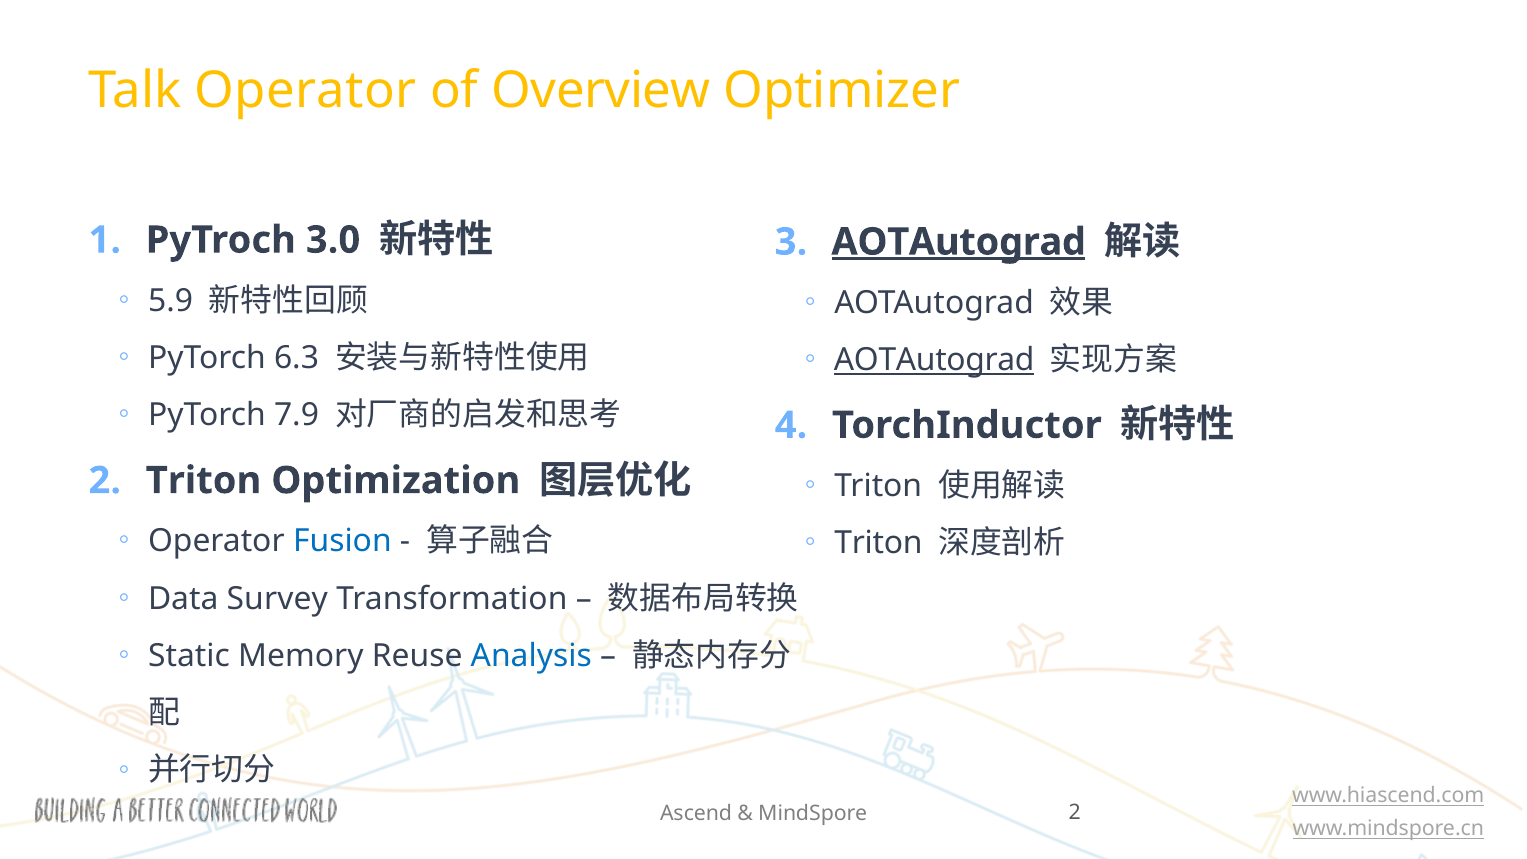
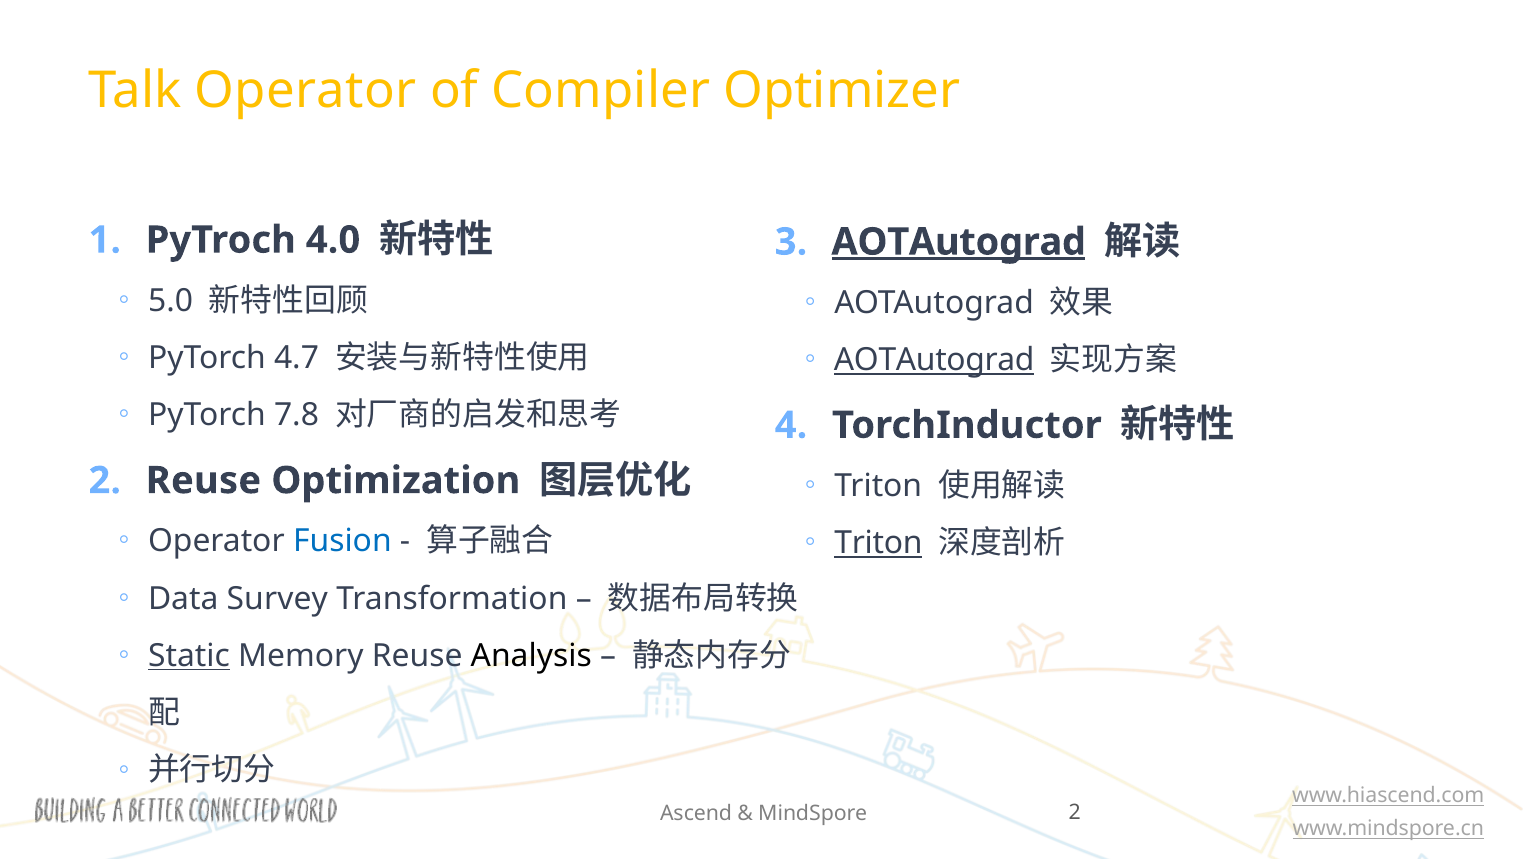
Overview: Overview -> Compiler (601, 90)
3.0: 3.0 -> 4.0 (333, 240)
5.9: 5.9 -> 5.0 (171, 301)
6.3: 6.3 -> 4.7 (297, 358)
7.9: 7.9 -> 7.8 (297, 415)
Triton: Triton -> Reuse (203, 480)
Triton underline: none -> present (878, 543)
Static underline: none -> present (189, 655)
Analysis colour: blue -> black (531, 655)
